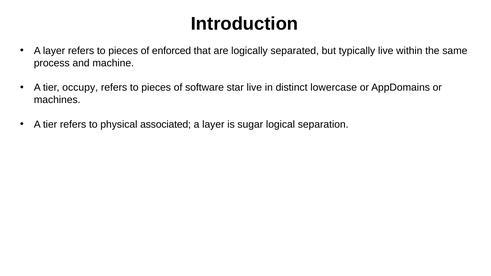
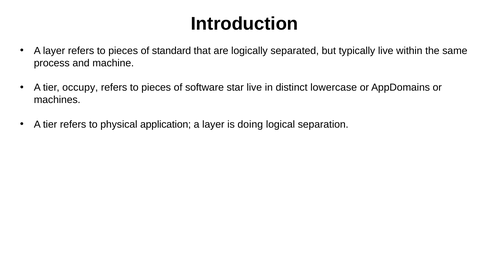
enforced: enforced -> standard (172, 51)
associated: associated -> application (166, 124)
sugar: sugar -> doing (250, 124)
